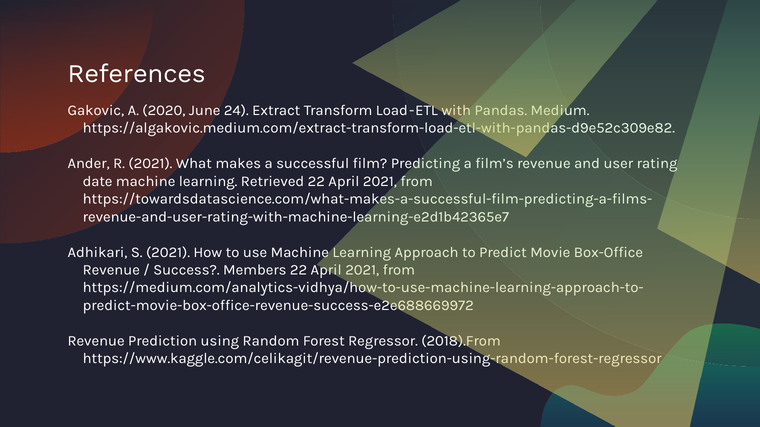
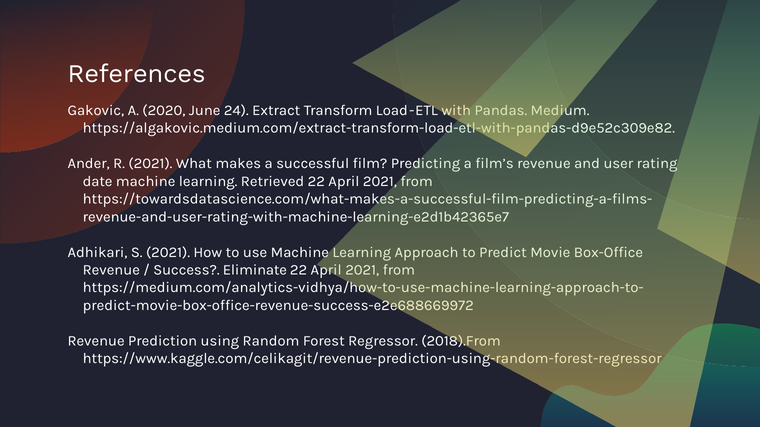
Members: Members -> Eliminate (255, 270)
